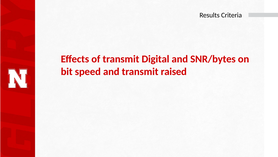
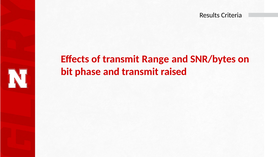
Digital: Digital -> Range (155, 59)
speed: speed -> phase (88, 71)
